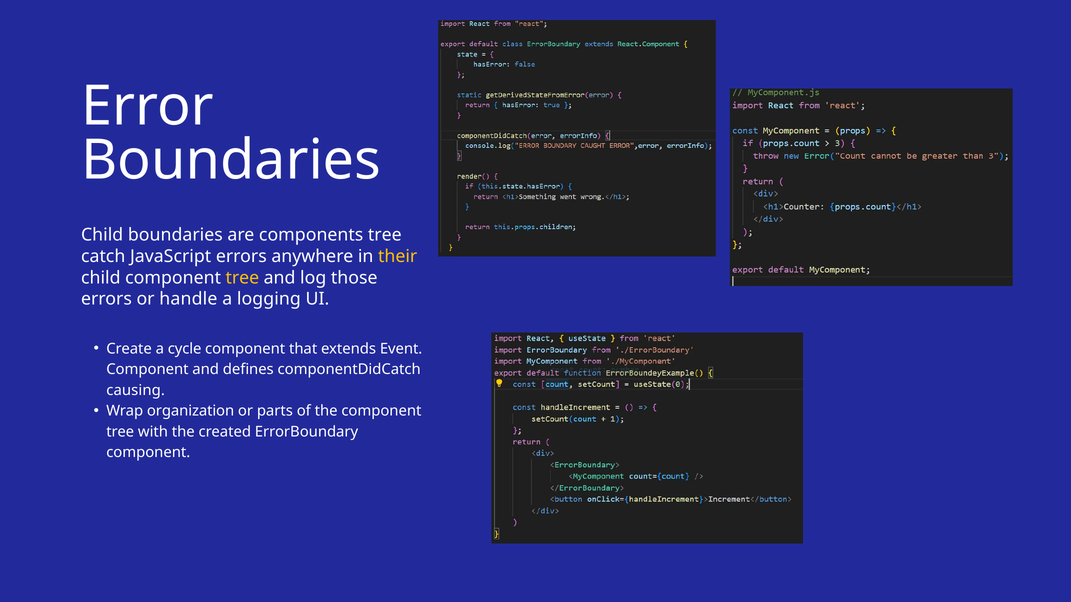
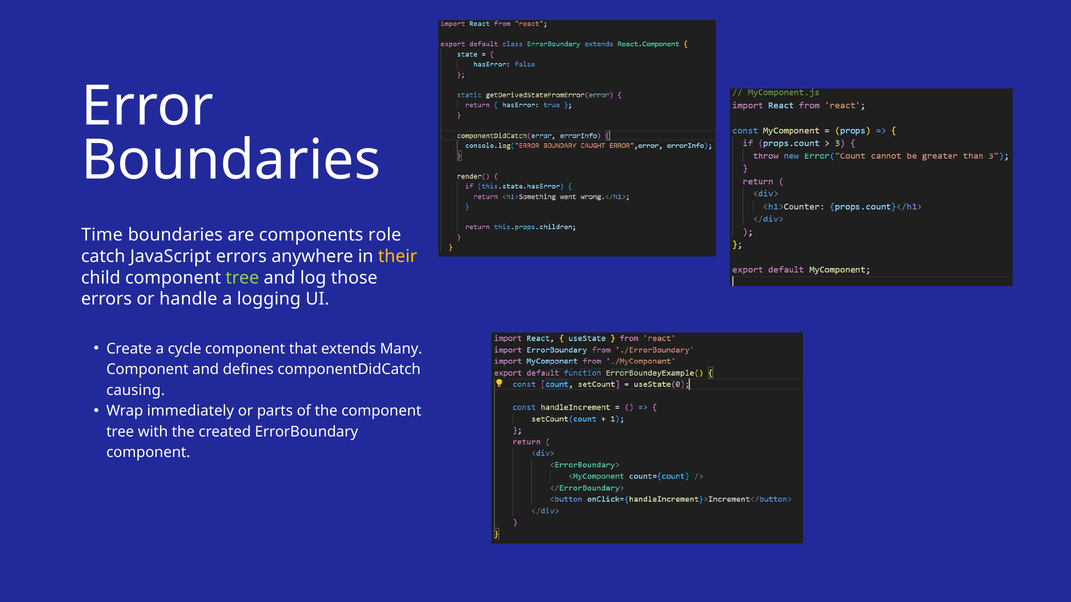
Child: Child -> Time (102, 235)
components tree: tree -> role (385, 235)
tree colour: yellow -> light green (242, 278)
Event: Event -> Many (401, 349)
organization: organization -> immediately (191, 411)
